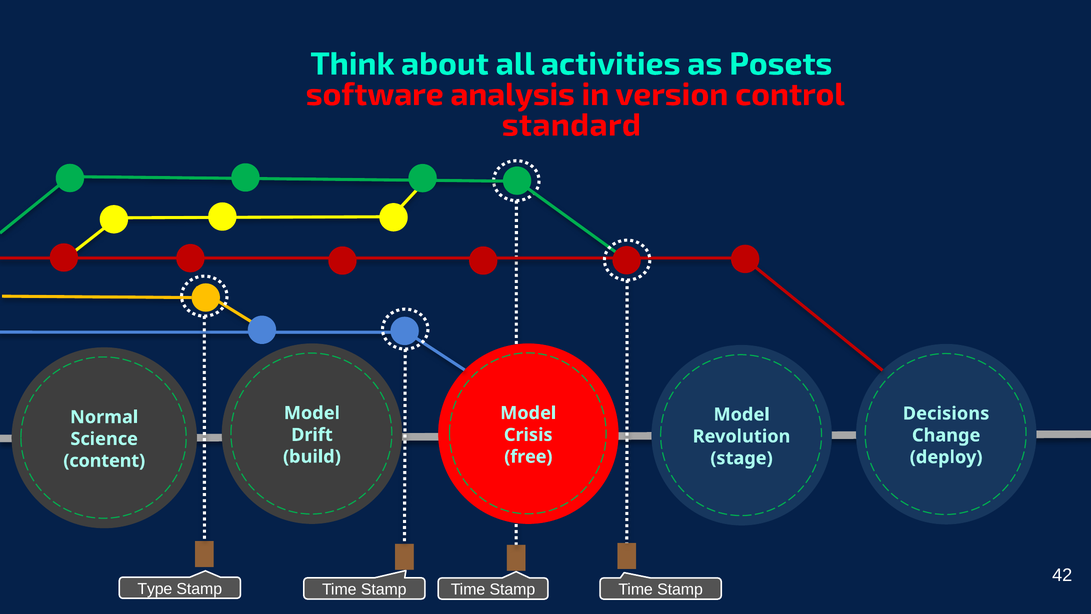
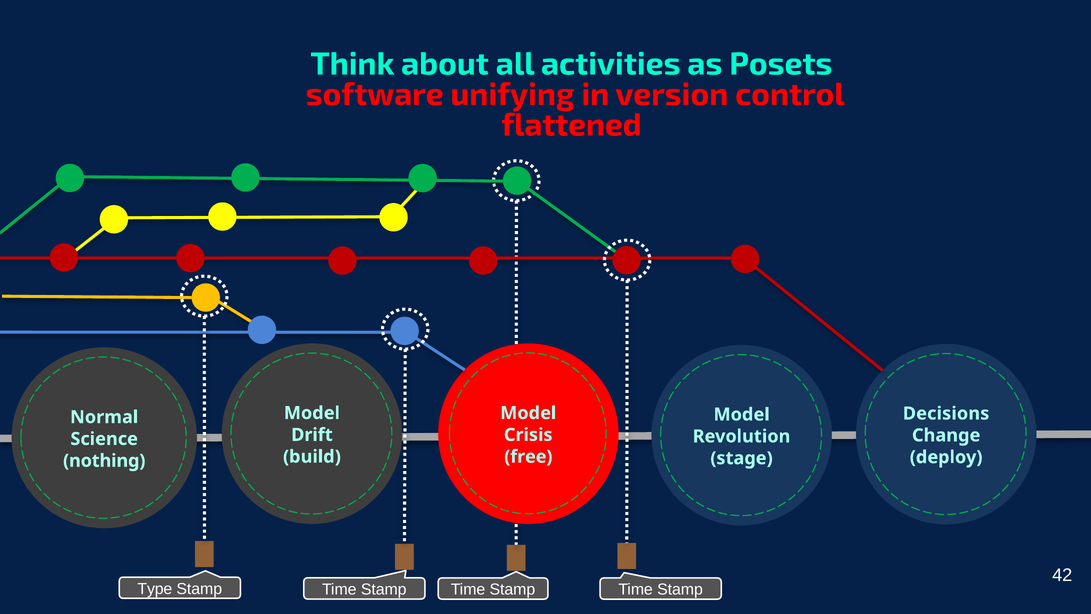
analysis: analysis -> unifying (512, 95)
standard: standard -> flattened (572, 125)
content: content -> nothing (104, 461)
